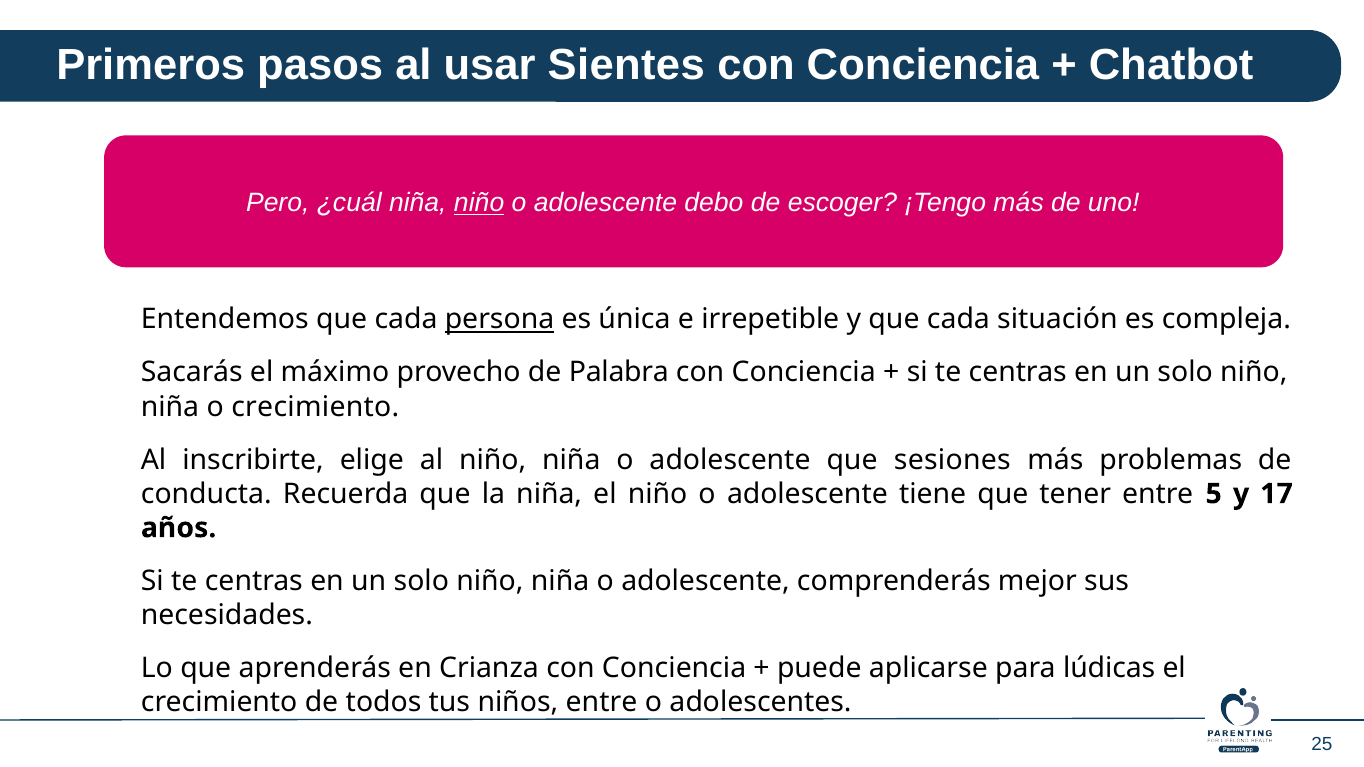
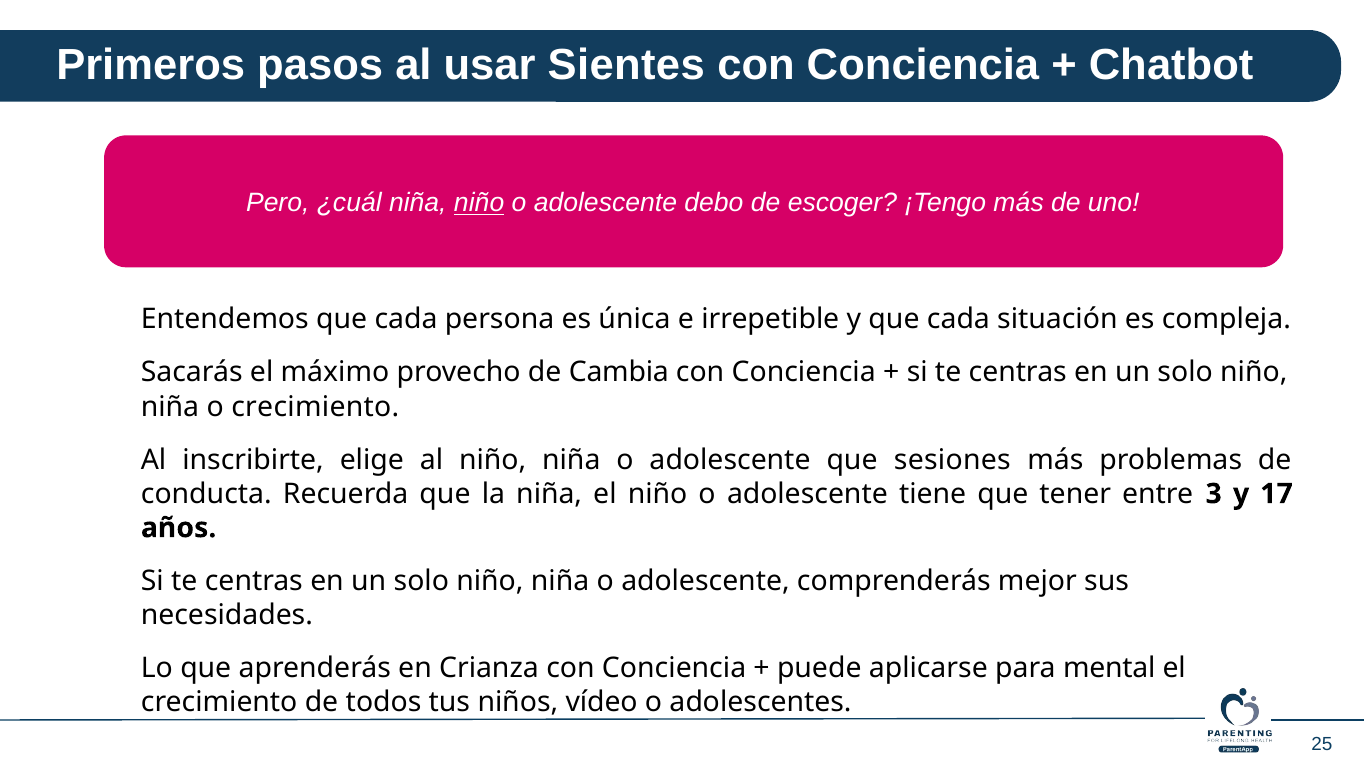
persona underline: present -> none (500, 320)
Palabra: Palabra -> Cambia (619, 373)
5: 5 -> 3 (1214, 494)
lúdicas: lúdicas -> mental (1109, 668)
niños entre: entre -> vídeo (602, 702)
